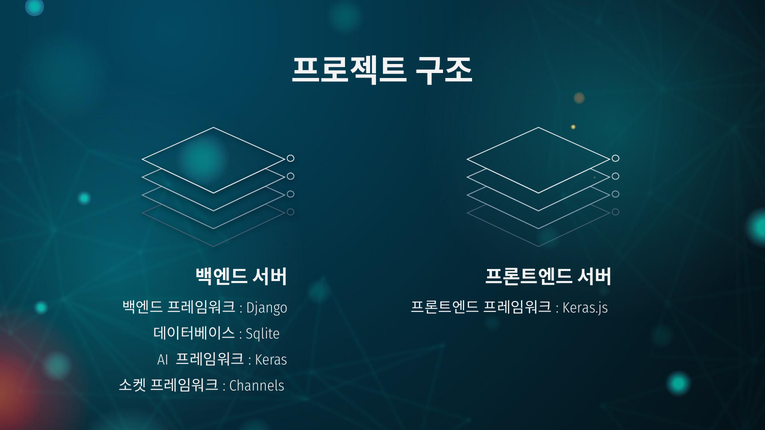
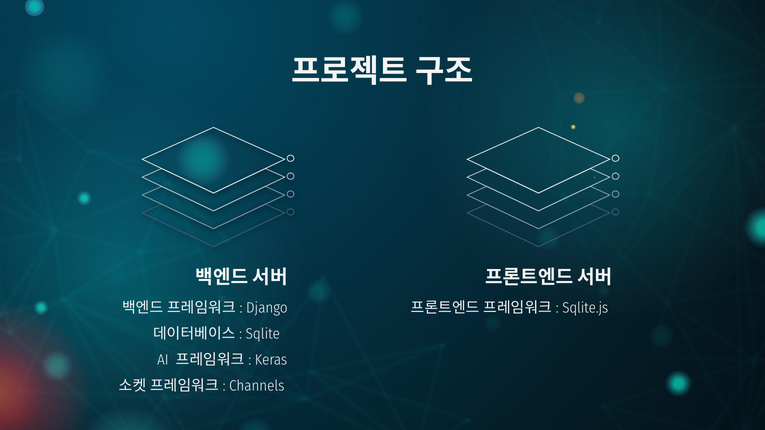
Keras.js: Keras.js -> Sqlite.js (585, 308)
